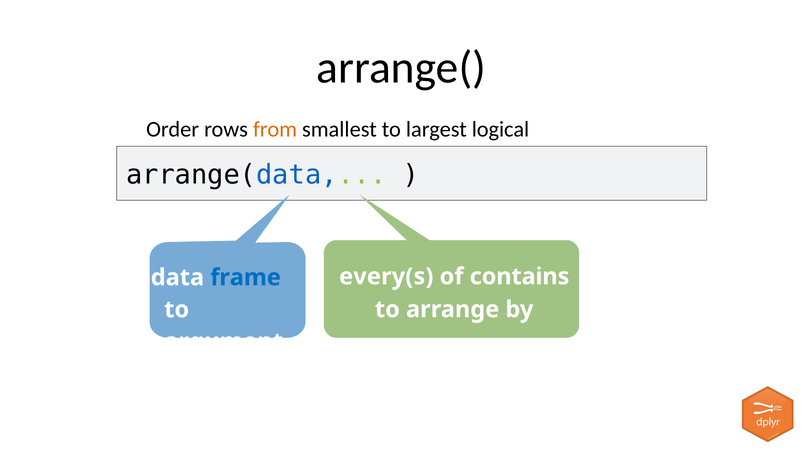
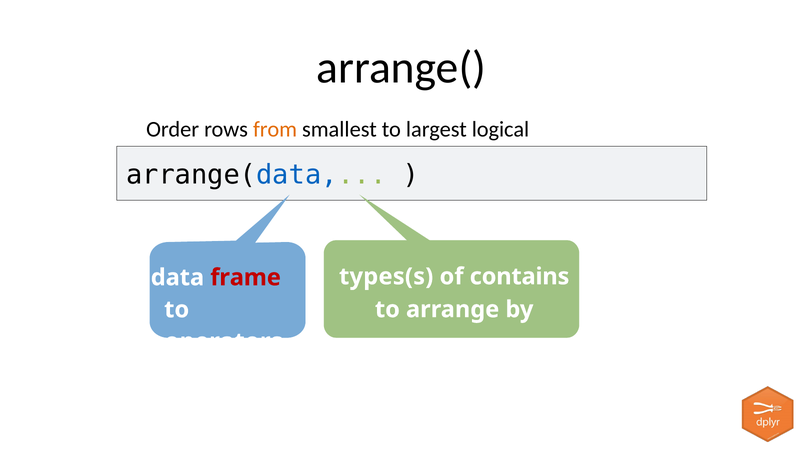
every(s: every(s -> types(s (386, 277)
frame colour: blue -> red (246, 278)
argument: argument -> operators (224, 342)
